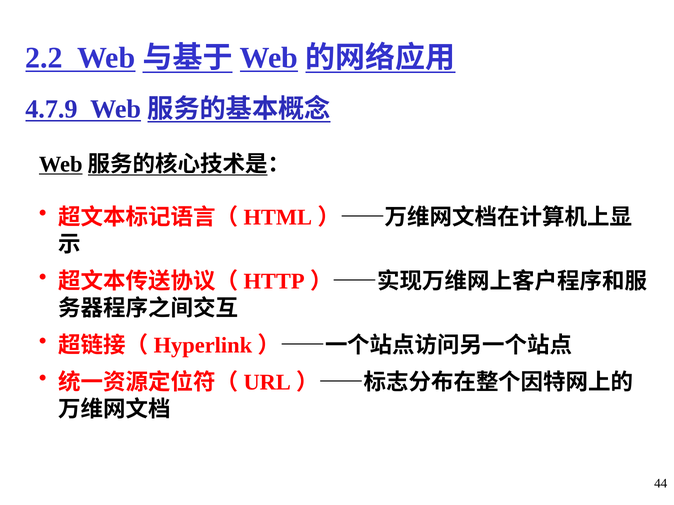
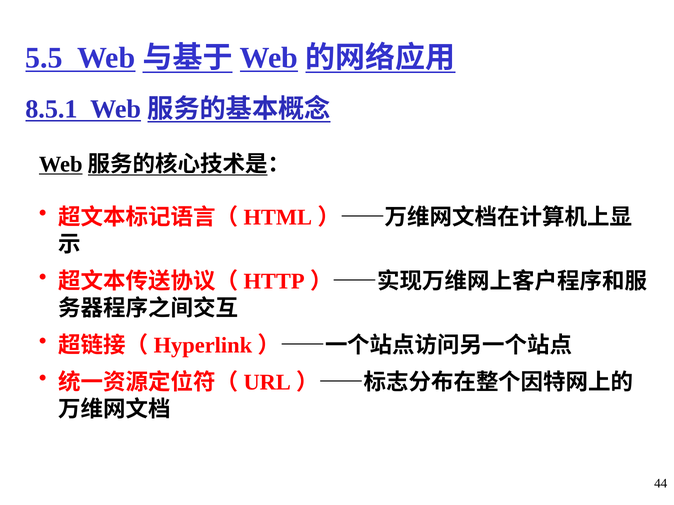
2.2: 2.2 -> 5.5 (44, 58)
4.7.9: 4.7.9 -> 8.5.1 (51, 109)
